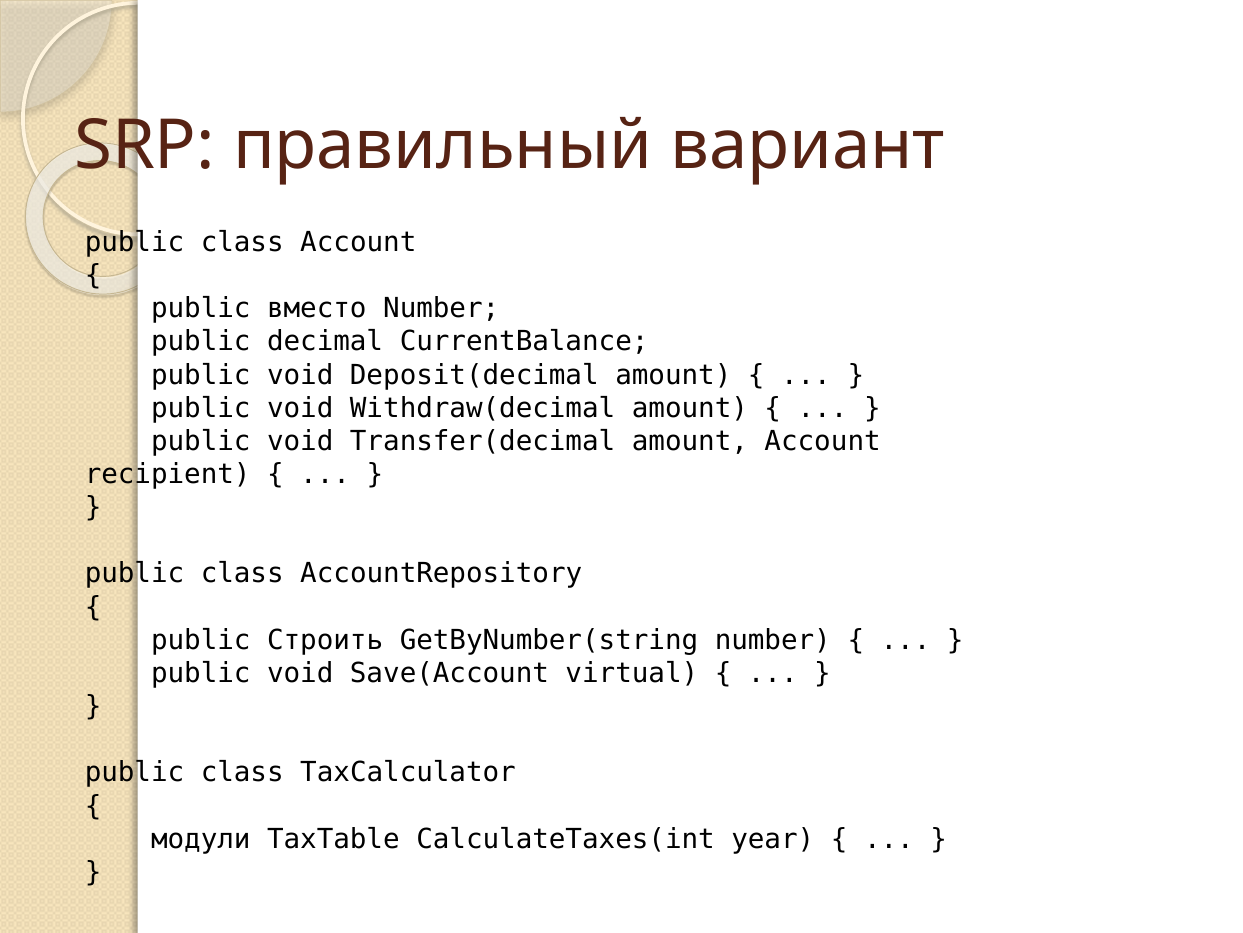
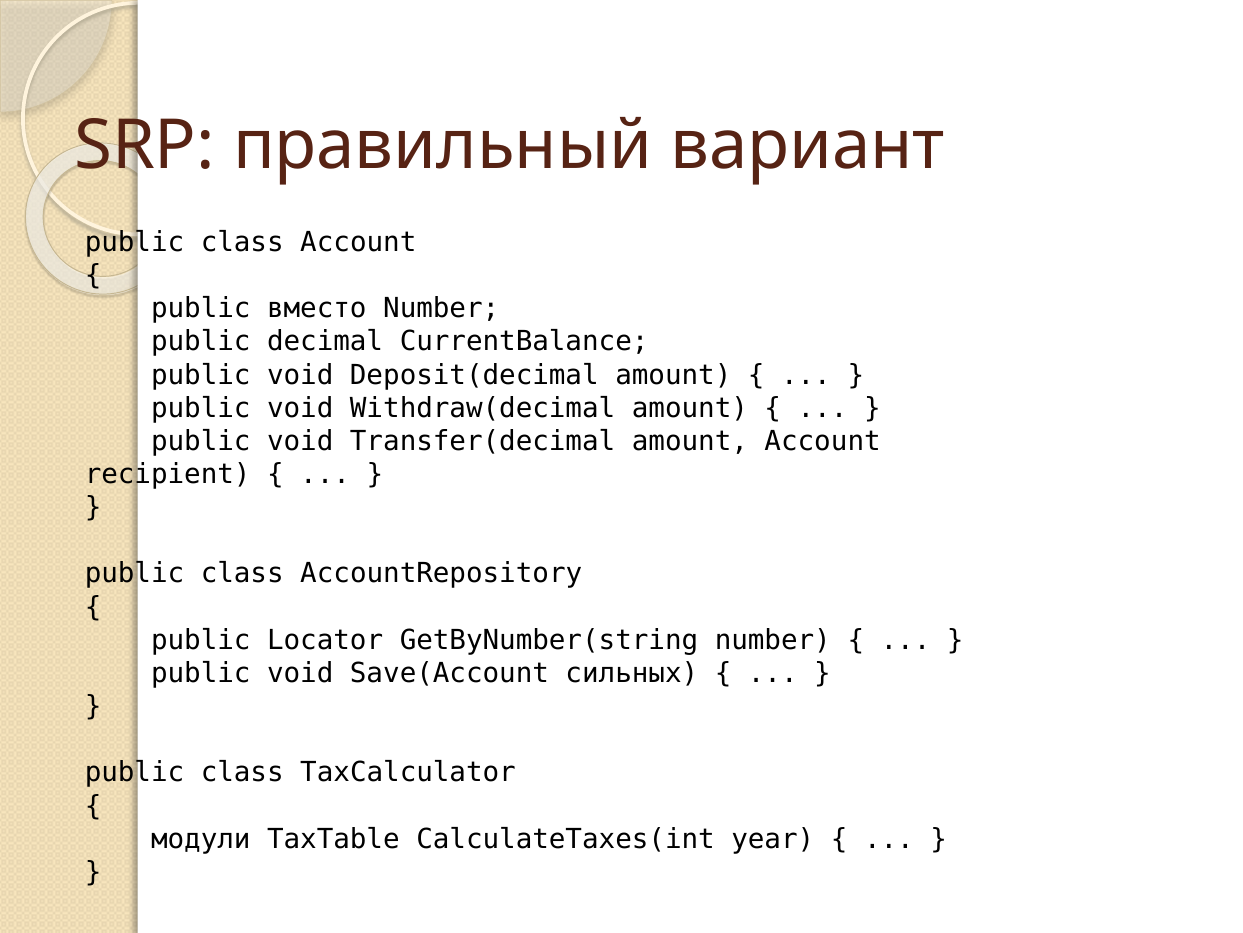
Строить: Строить -> Locator (325, 640)
virtual: virtual -> сильных (632, 673)
